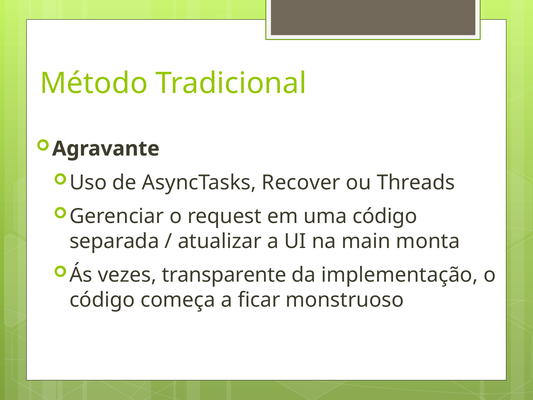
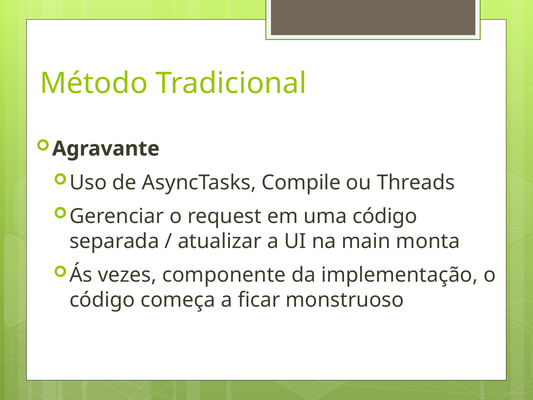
Recover: Recover -> Compile (301, 182)
transparente: transparente -> componente (224, 275)
